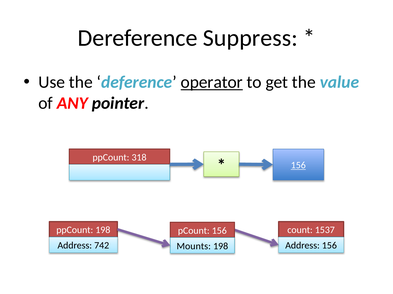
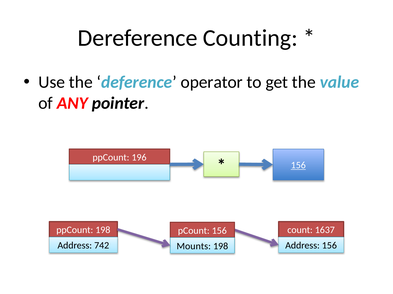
Suppress: Suppress -> Counting (250, 38)
operator underline: present -> none (212, 82)
318: 318 -> 196 (139, 158)
1537: 1537 -> 1637 (325, 231)
